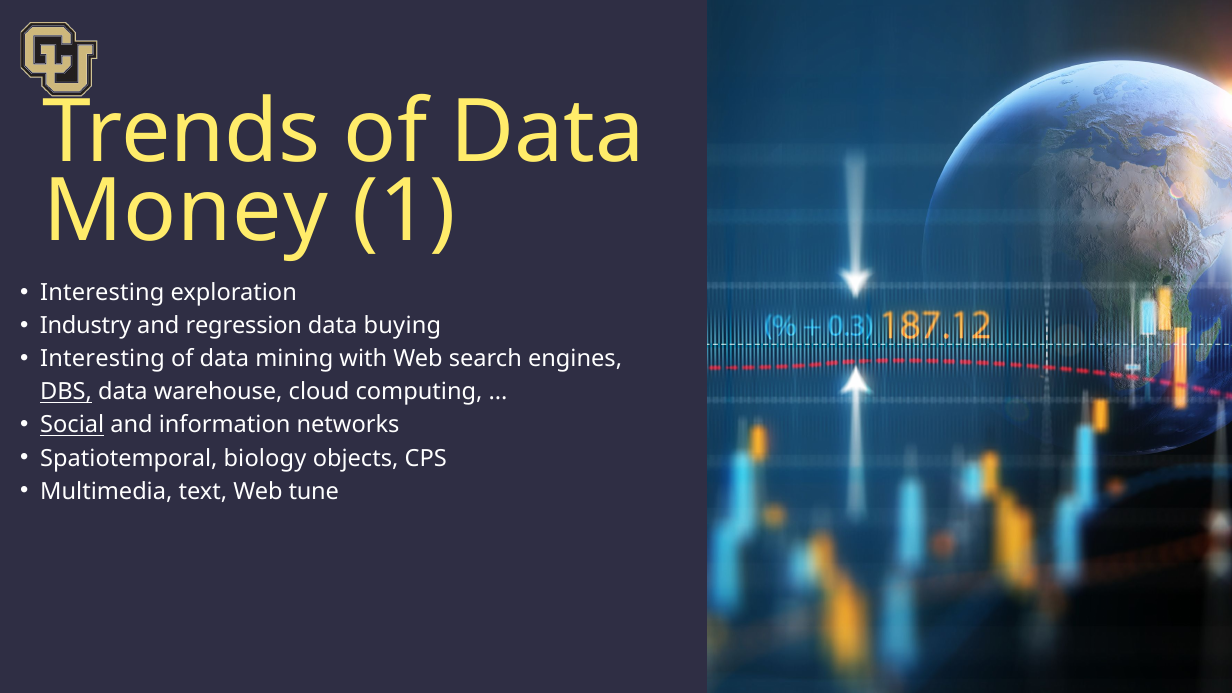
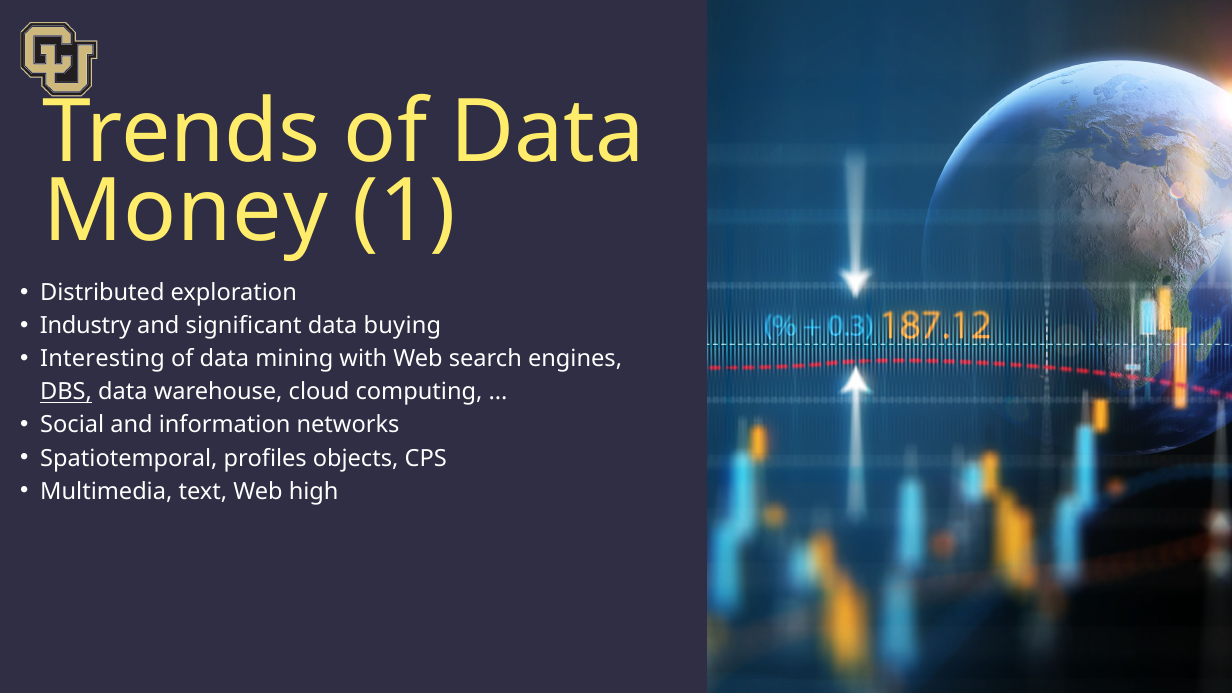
Interesting: Interesting -> Distributed (102, 293)
regression: regression -> significant (244, 326)
Social underline: present -> none (72, 425)
biology: biology -> profiles (265, 458)
tune: tune -> high (314, 491)
